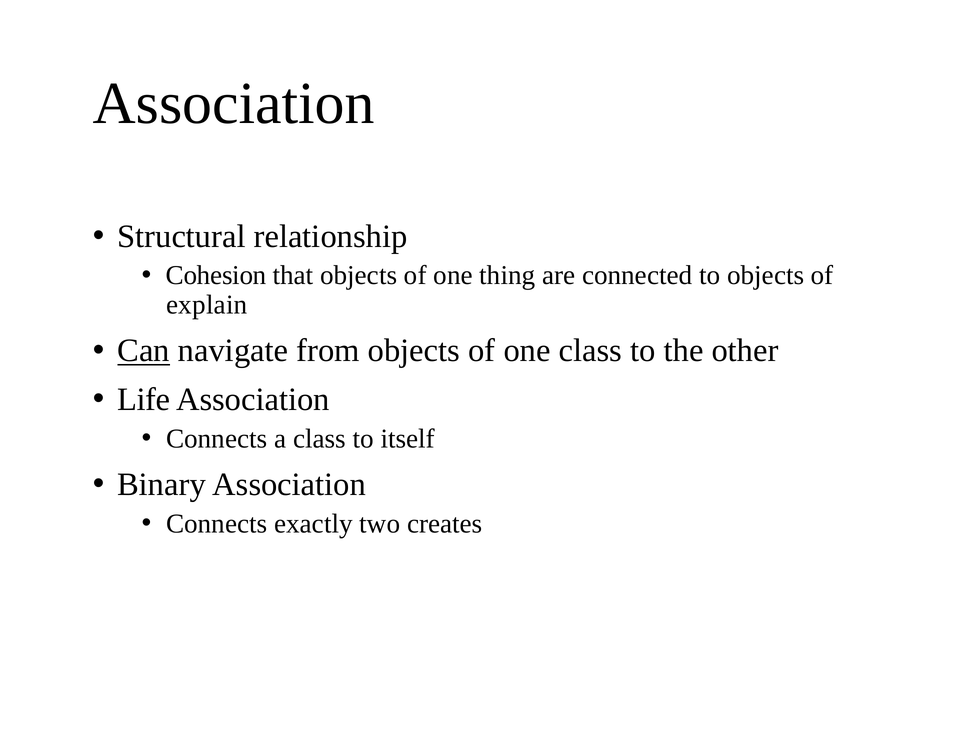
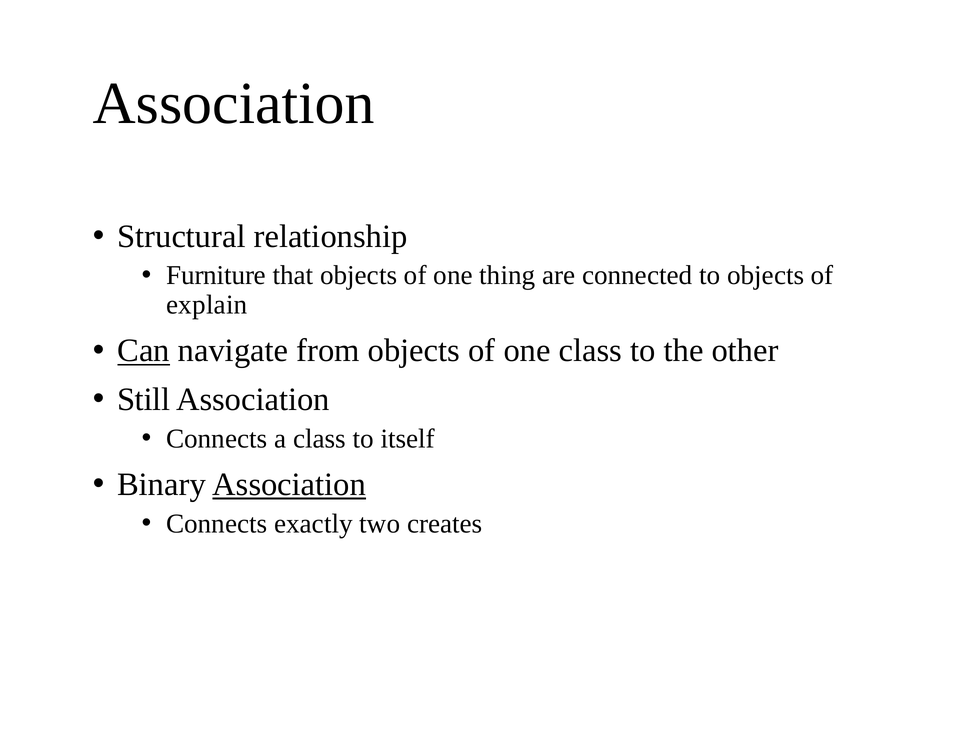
Cohesion: Cohesion -> Furniture (216, 275)
Life: Life -> Still (144, 399)
Association underline: none -> present (289, 484)
